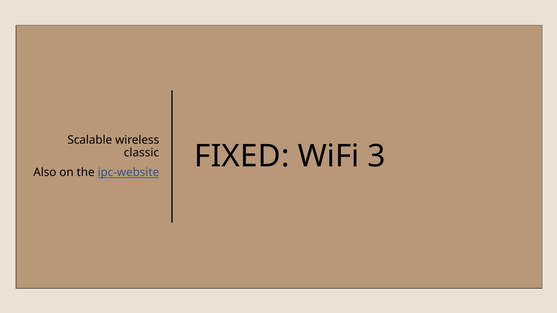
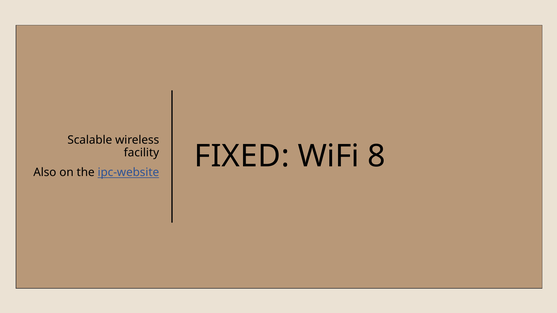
classic: classic -> facility (141, 153)
3: 3 -> 8 (376, 156)
